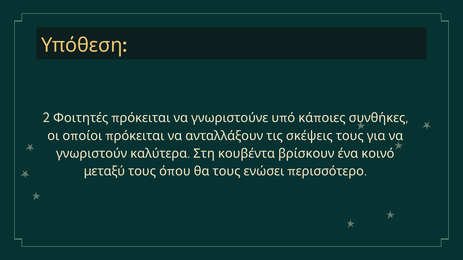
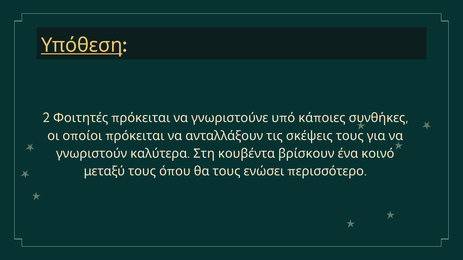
Υπόθεση underline: none -> present (82, 45)
